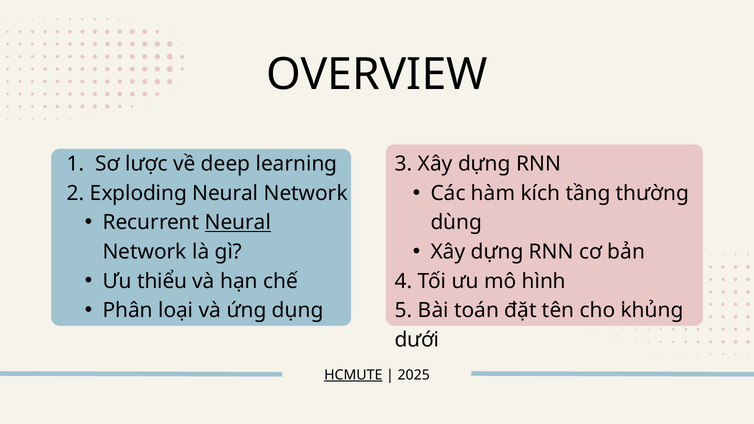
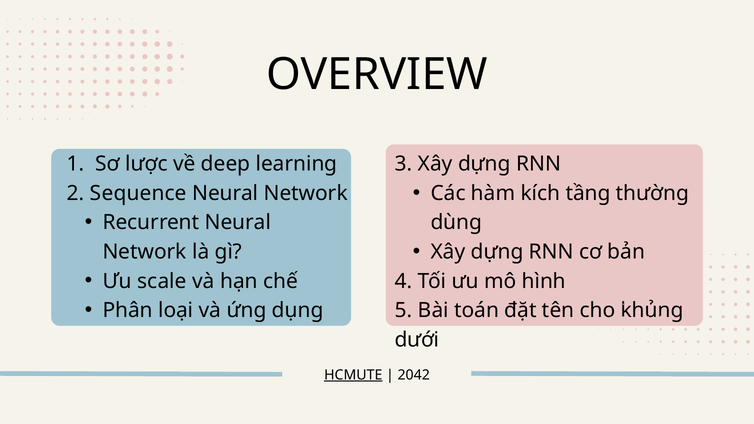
Exploding: Exploding -> Sequence (138, 193)
Neural underline: present -> none (238, 223)
thiểu: thiểu -> scale (162, 281)
2025: 2025 -> 2042 (414, 375)
